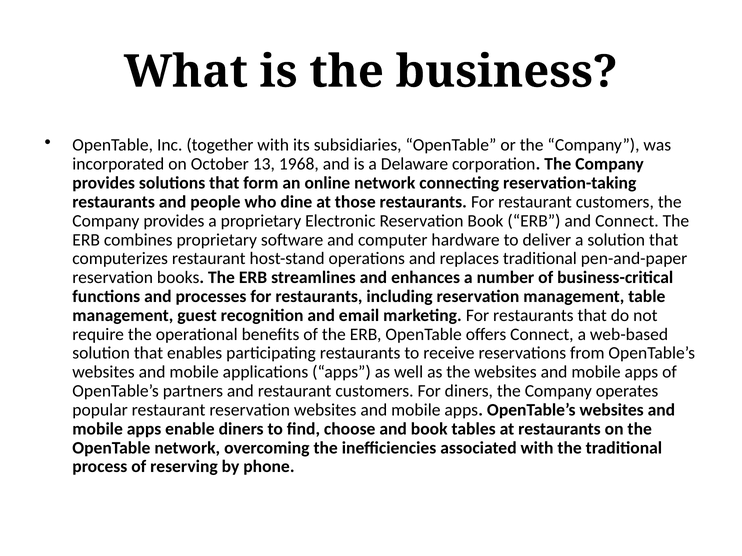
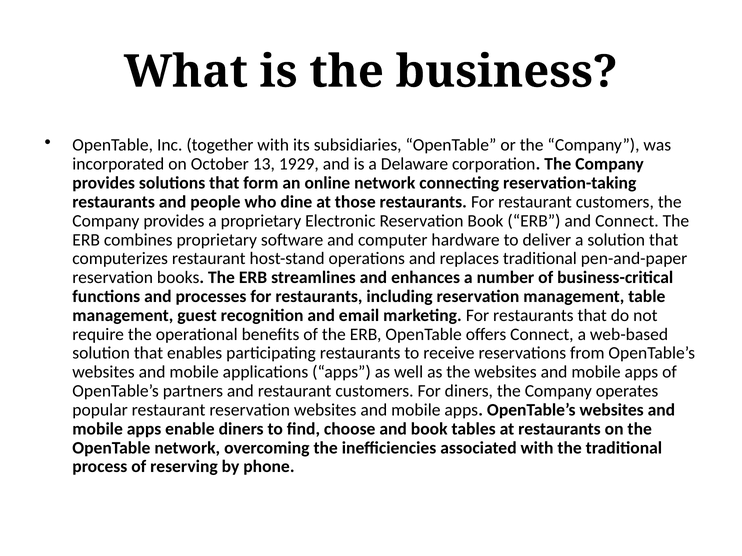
1968: 1968 -> 1929 (299, 164)
